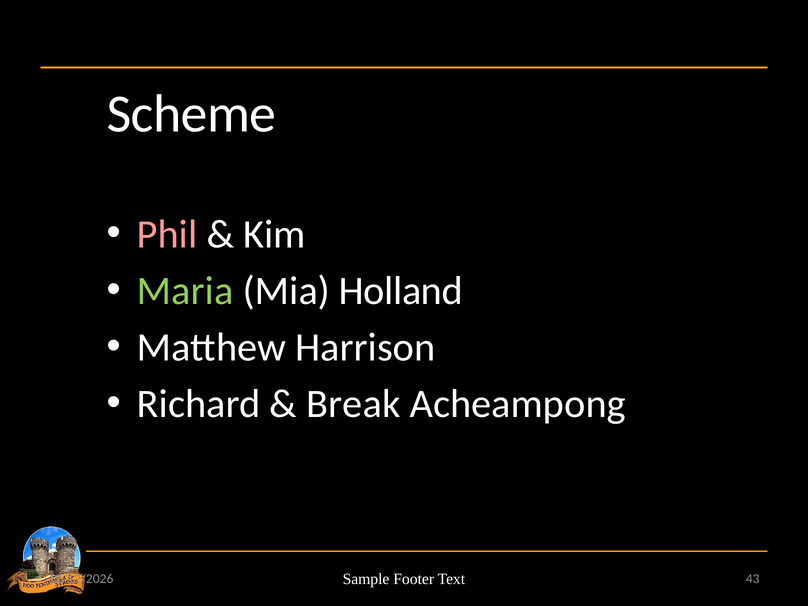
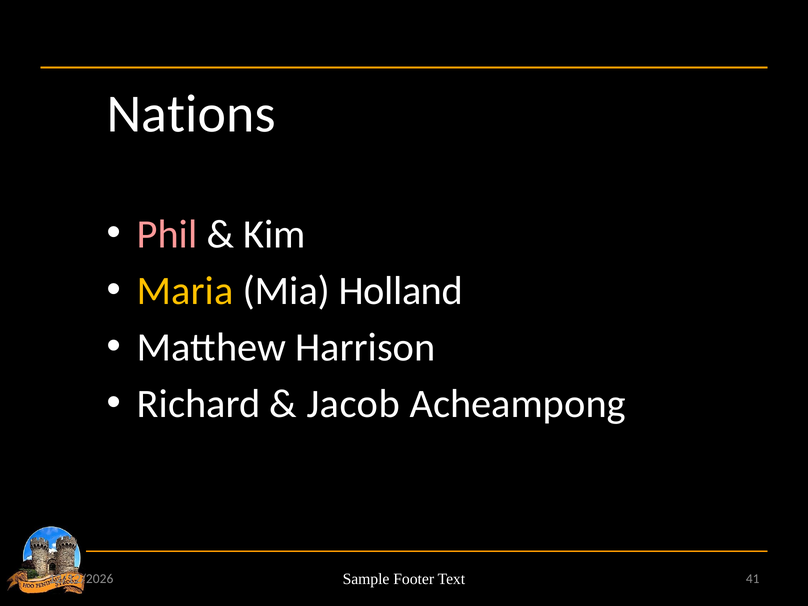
Scheme: Scheme -> Nations (191, 114)
Maria colour: light green -> yellow (185, 291)
Break: Break -> Jacob (353, 404)
43: 43 -> 41 (753, 579)
